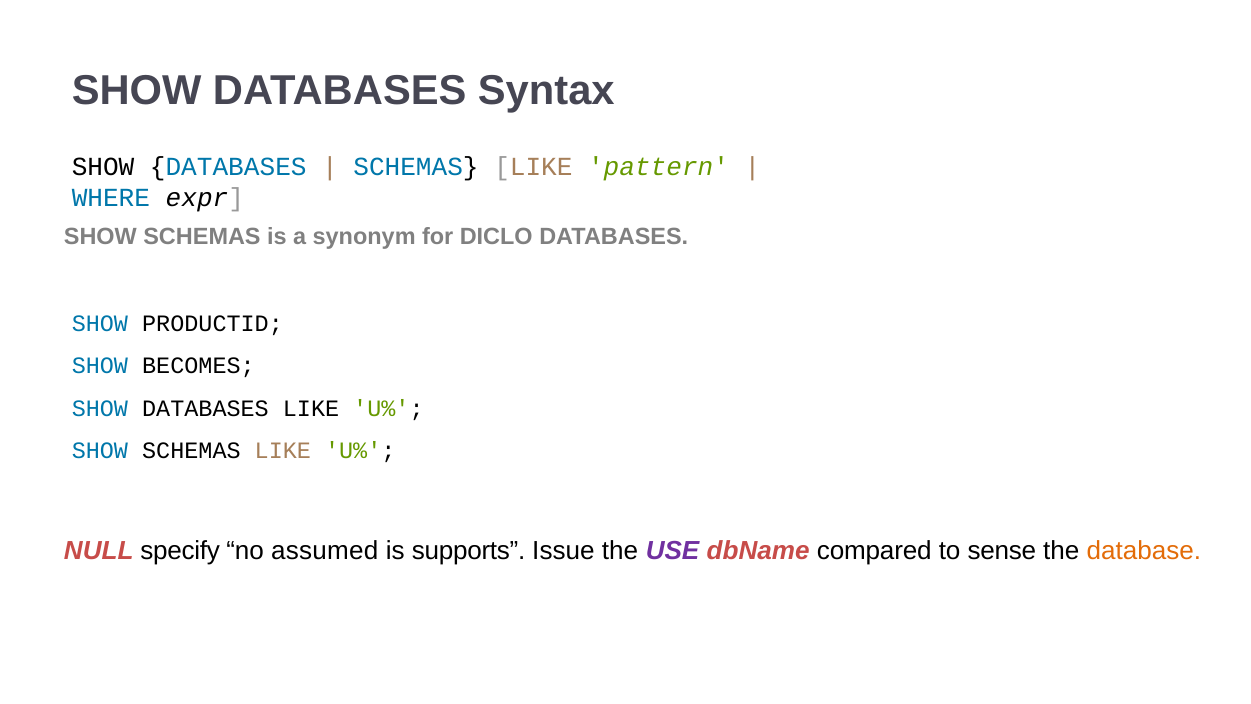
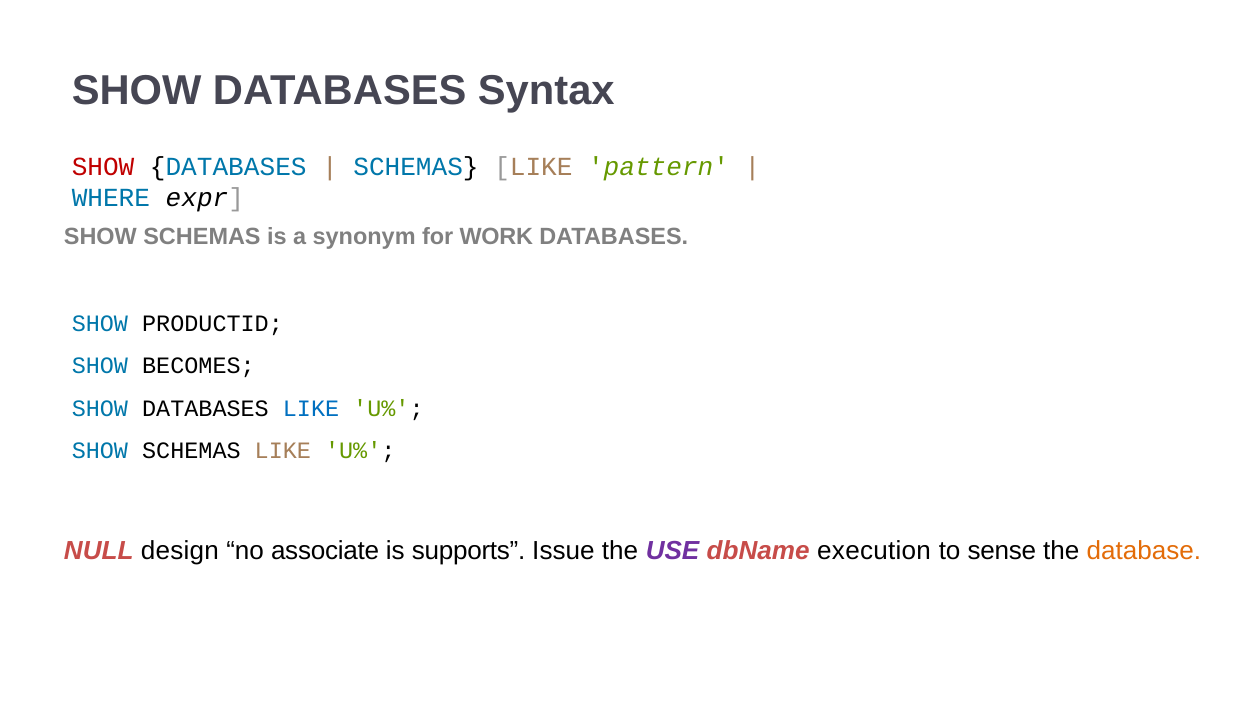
SHOW colour: black -> red (103, 167)
DICLO: DICLO -> WORK (496, 236)
LIKE colour: black -> blue (311, 408)
specify: specify -> design (180, 551)
assumed: assumed -> associate (325, 551)
compared: compared -> execution (874, 551)
